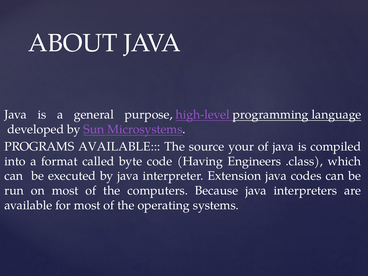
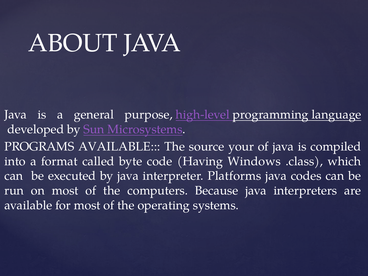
Engineers: Engineers -> Windows (254, 161)
Extension: Extension -> Platforms (234, 176)
